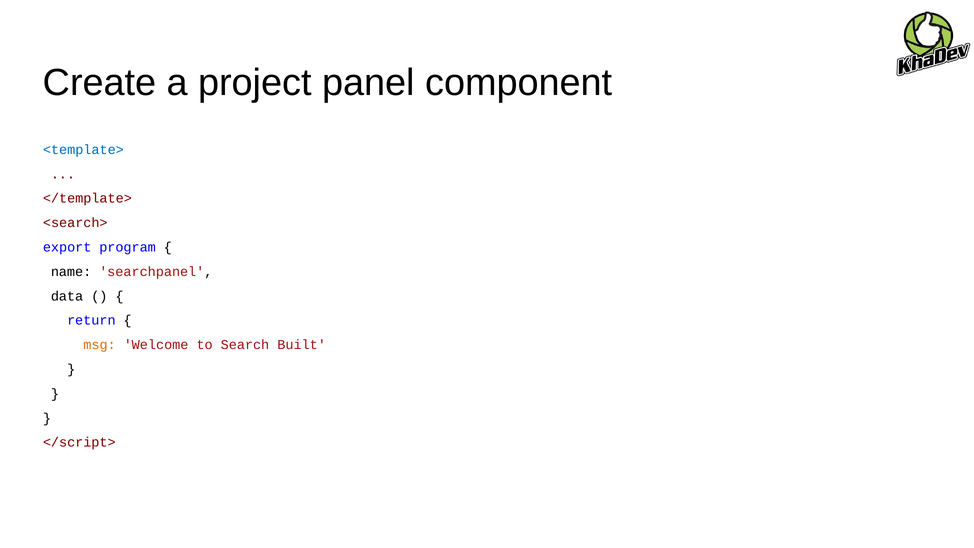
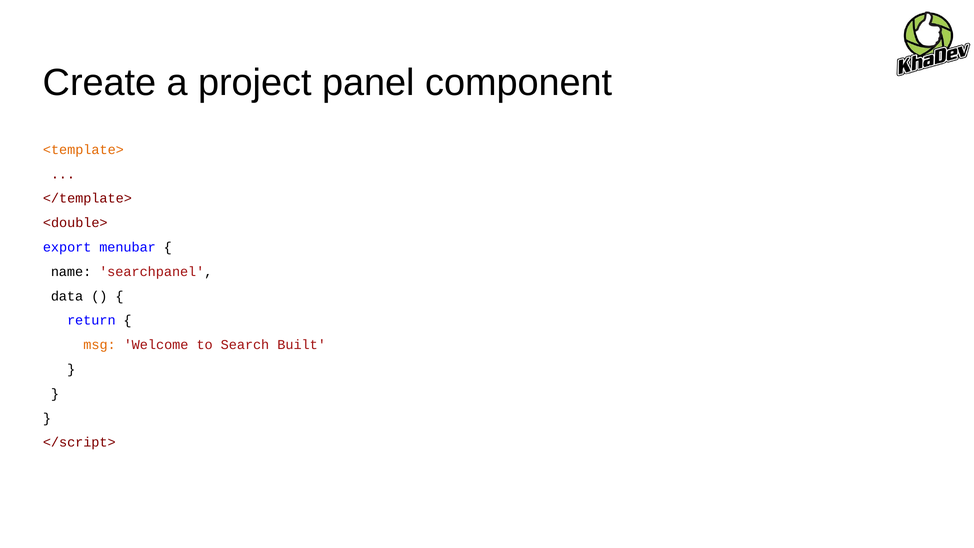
<template> colour: blue -> orange (83, 150)
<search>: <search> -> <double> (75, 223)
program: program -> menubar (128, 247)
